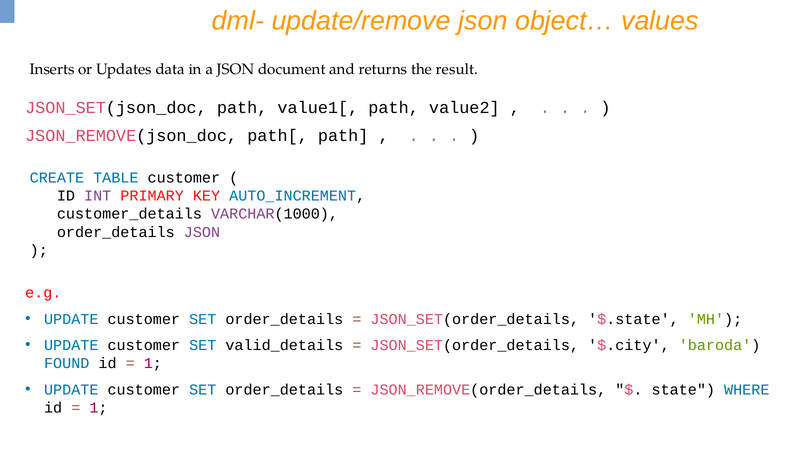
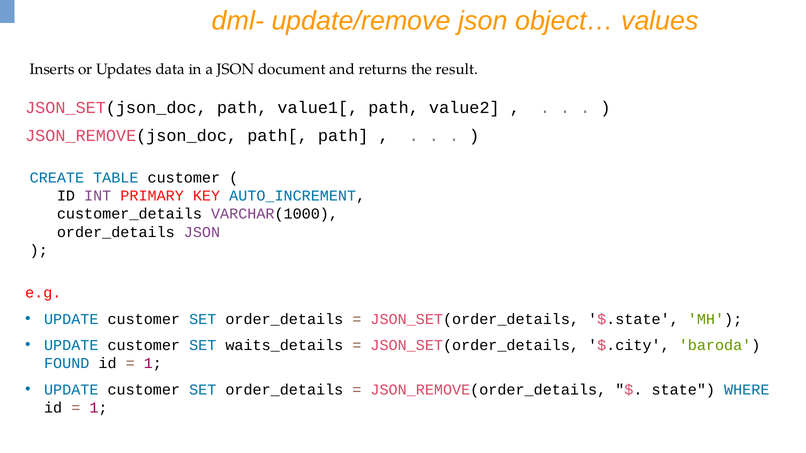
valid_details: valid_details -> waits_details (284, 346)
